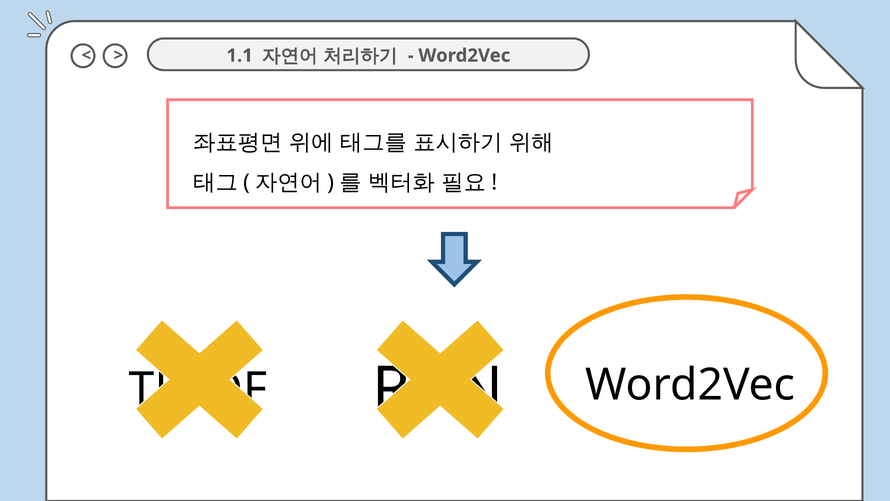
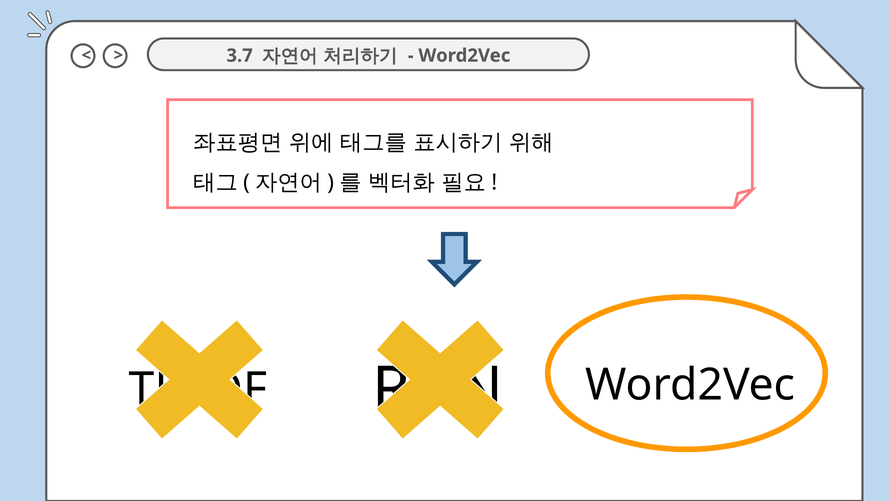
1.1: 1.1 -> 3.7 (240, 56)
